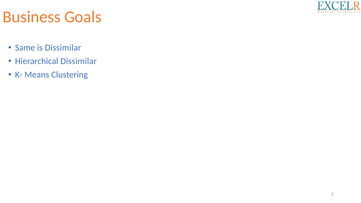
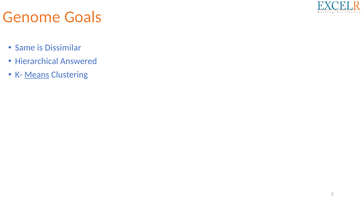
Business: Business -> Genome (32, 17)
Hierarchical Dissimilar: Dissimilar -> Answered (79, 61)
Means underline: none -> present (37, 75)
